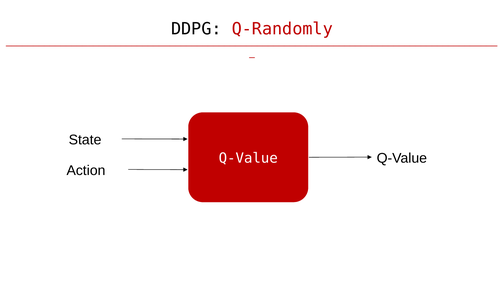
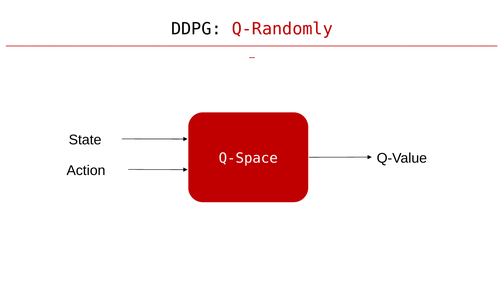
Q-Value: Q-Value -> Q-Space (248, 158)
